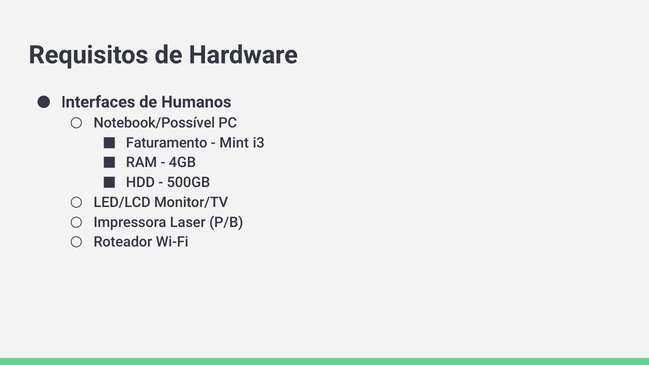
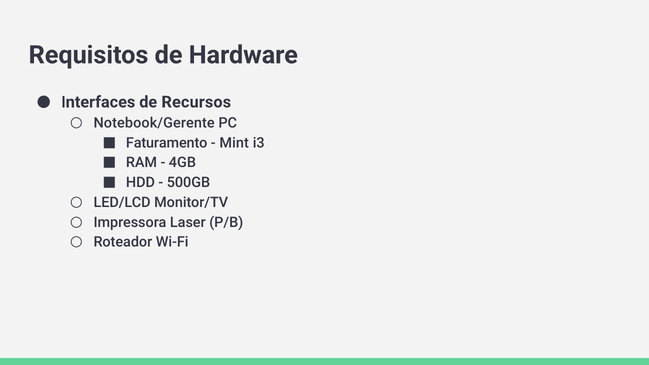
Humanos: Humanos -> Recursos (196, 102)
Notebook/Possível: Notebook/Possível -> Notebook/Gerente (154, 123)
